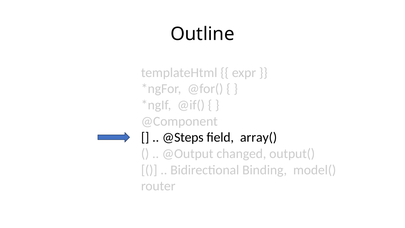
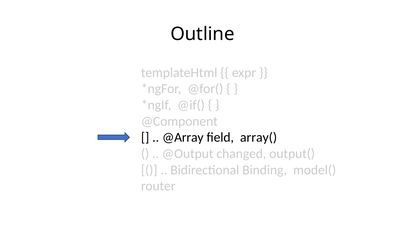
@Steps: @Steps -> @Array (183, 137)
